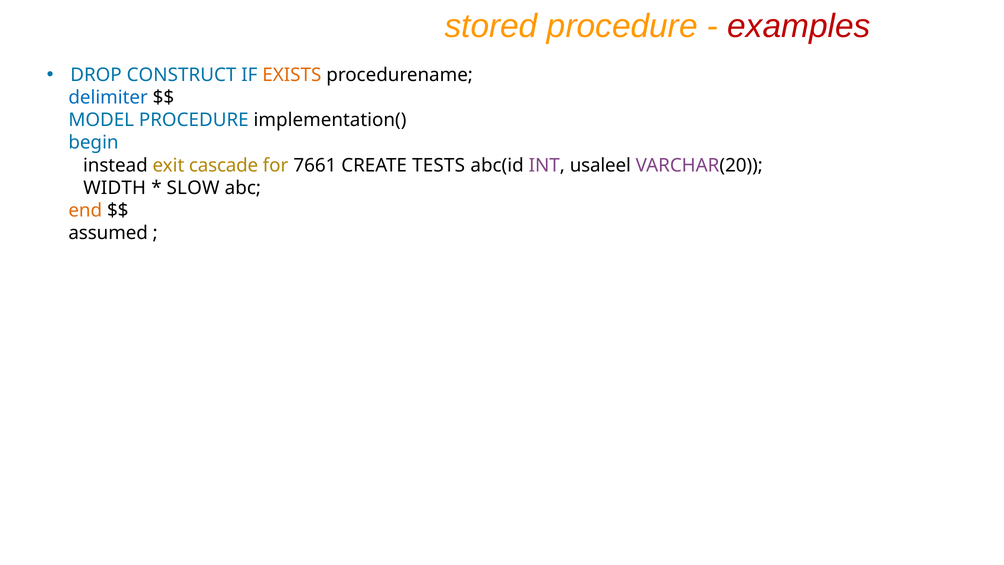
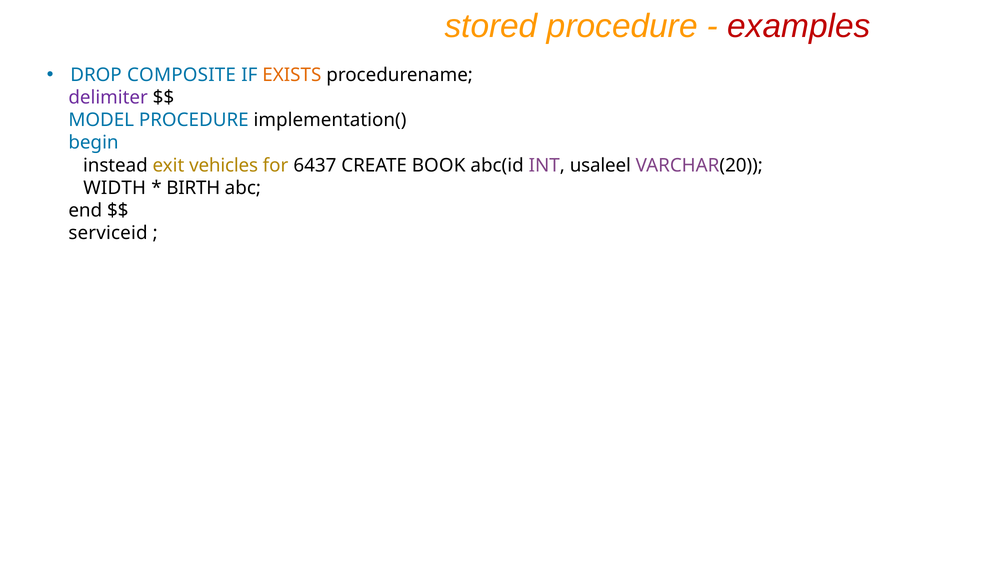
CONSTRUCT: CONSTRUCT -> COMPOSITE (181, 75)
delimiter colour: blue -> purple (108, 97)
cascade: cascade -> vehicles (224, 165)
7661: 7661 -> 6437 (315, 165)
TESTS: TESTS -> BOOK (439, 165)
SLOW: SLOW -> BIRTH (193, 188)
end colour: orange -> black (85, 210)
assumed: assumed -> serviceid (108, 233)
